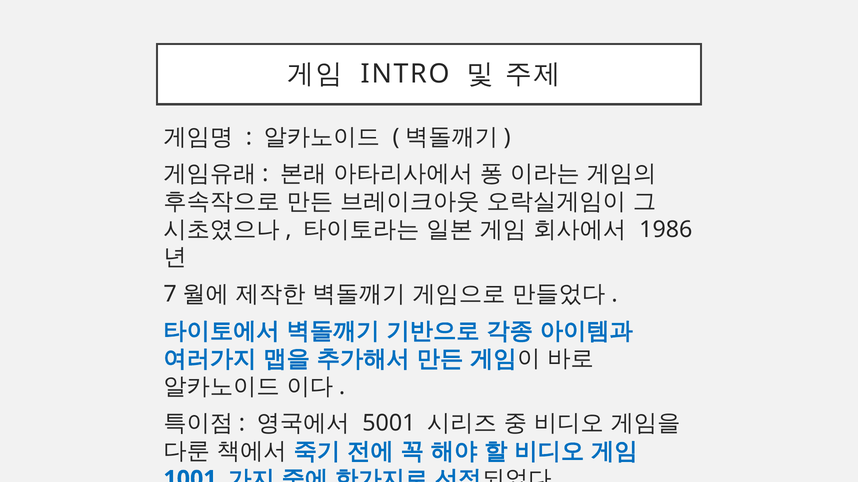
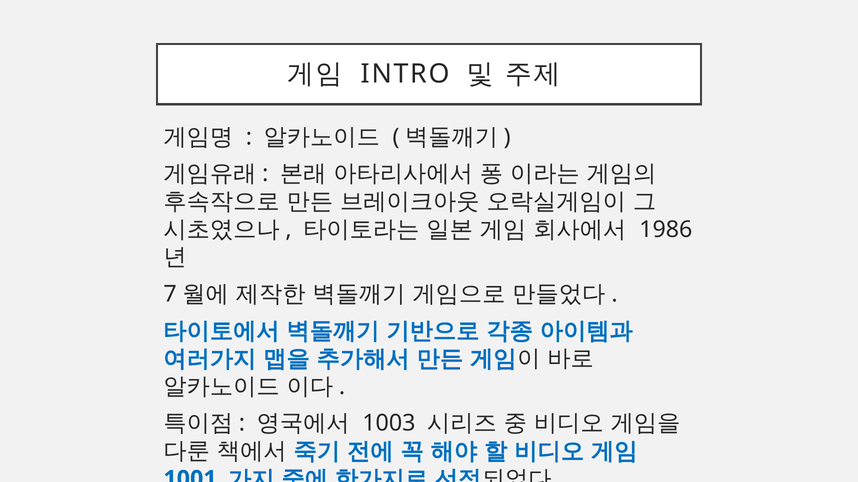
5001: 5001 -> 1003 (389, 424)
